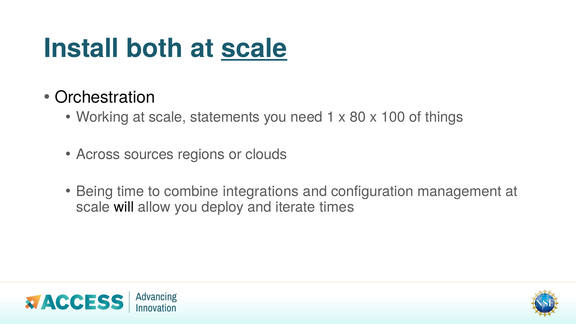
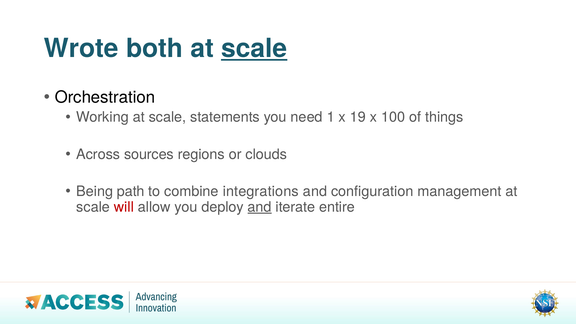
Install: Install -> Wrote (81, 48)
80: 80 -> 19 (358, 117)
time: time -> path (131, 191)
will colour: black -> red (124, 207)
and underline: none -> present (260, 207)
times: times -> entire (337, 207)
